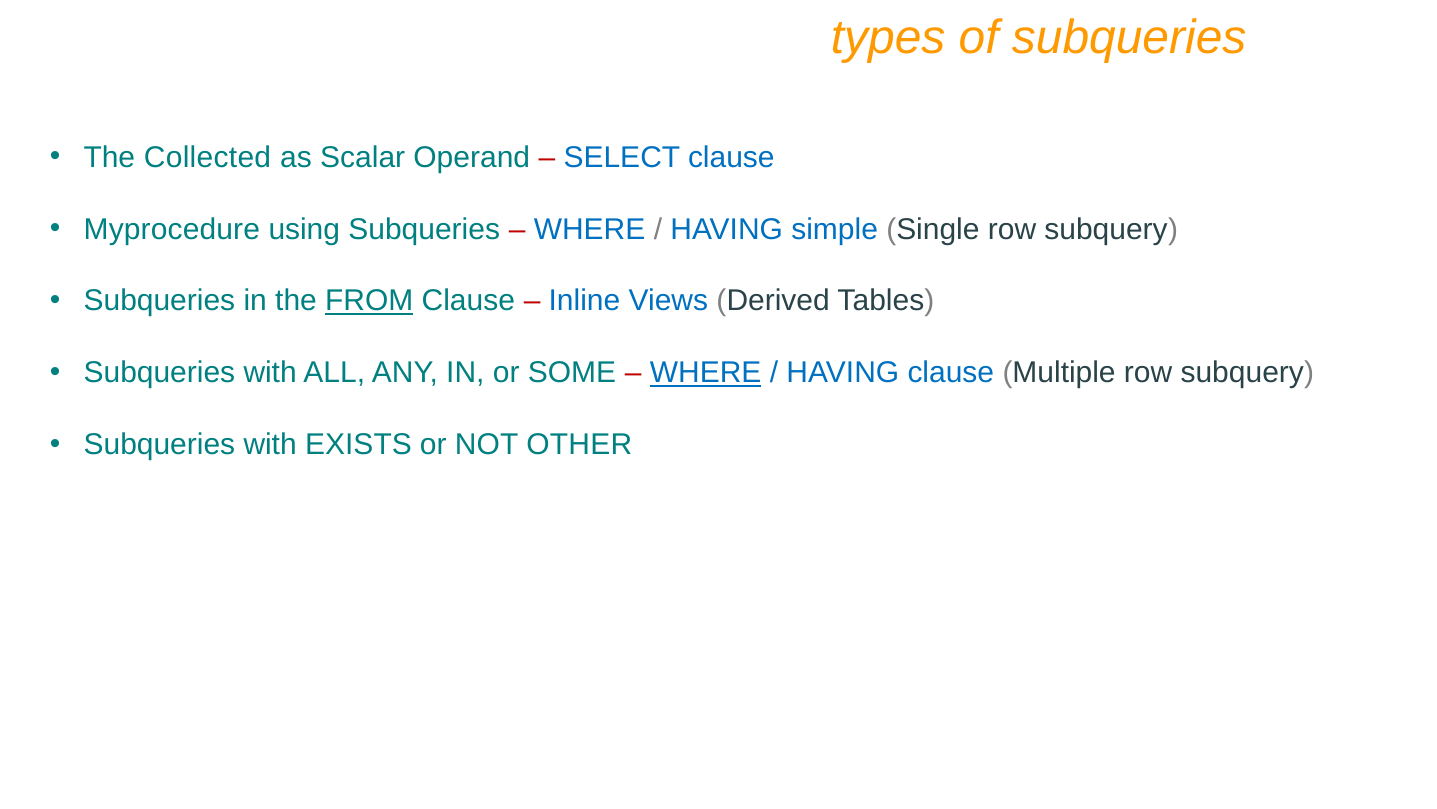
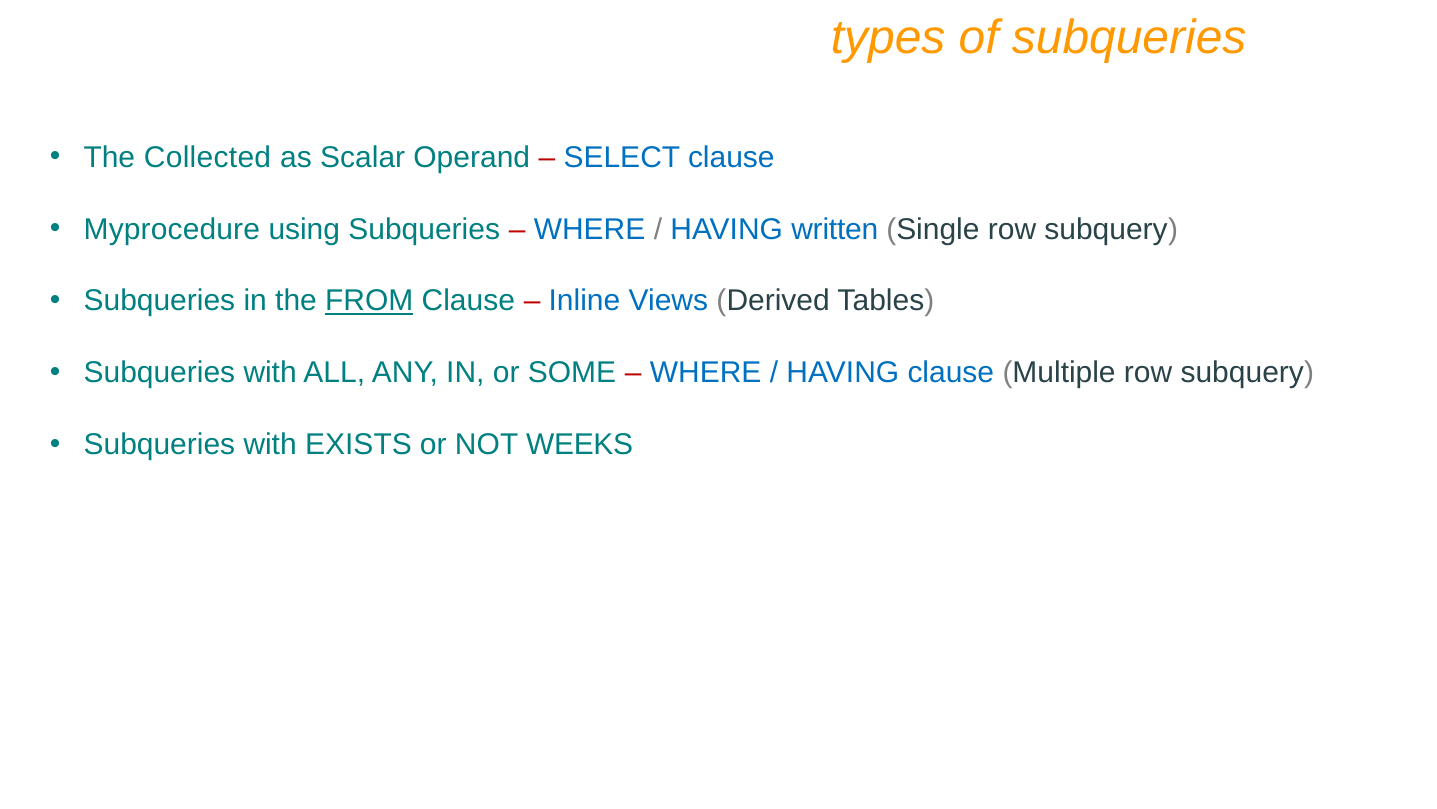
simple: simple -> written (835, 229)
WHERE underline: present -> none (706, 373)
OTHER: OTHER -> WEEKS (580, 445)
